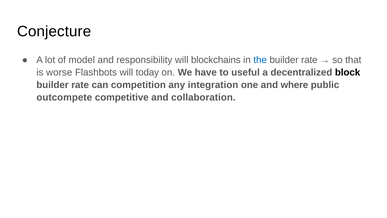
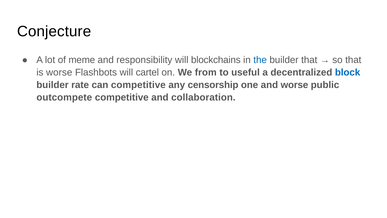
model: model -> meme (82, 60)
rate: rate -> that (309, 60)
today: today -> cartel (147, 72)
have: have -> from (206, 72)
block colour: black -> blue (348, 72)
can competition: competition -> competitive (138, 85)
integration: integration -> censorship (213, 85)
and where: where -> worse (294, 85)
